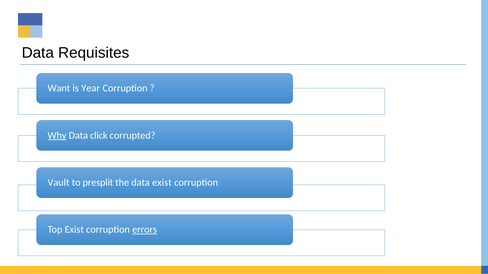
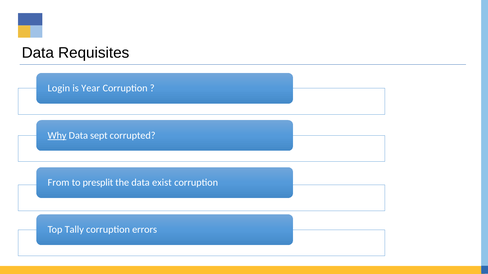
Want: Want -> Login (59, 88)
click: click -> sept (99, 136)
Vault: Vault -> From (59, 183)
Top Exist: Exist -> Tally (74, 230)
errors underline: present -> none (145, 230)
